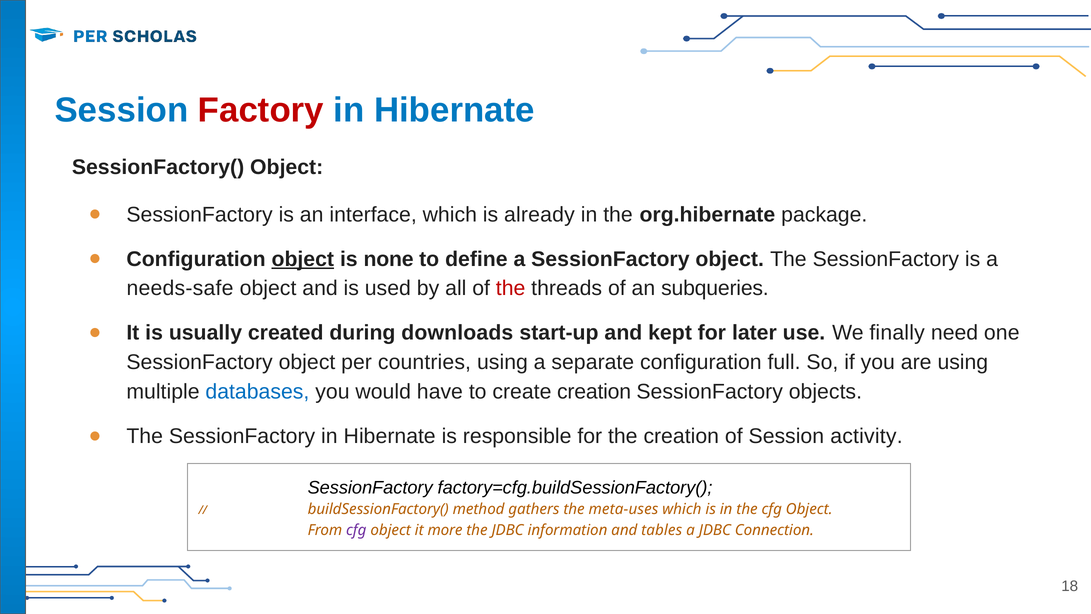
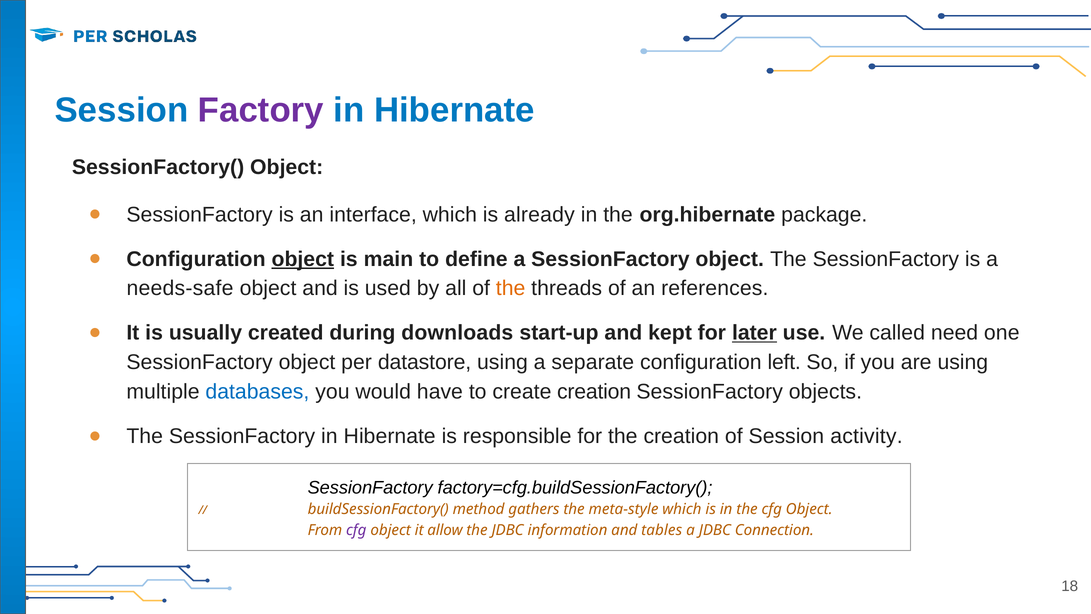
Factory colour: red -> purple (261, 110)
none: none -> main (388, 259)
the colour: red -> orange (511, 288)
subqueries: subqueries -> references (715, 288)
later underline: none -> present (754, 333)
finally: finally -> called (897, 333)
countries: countries -> datastore (425, 362)
full: full -> left (784, 362)
meta-uses: meta-uses -> meta-style (624, 509)
more: more -> allow (445, 530)
